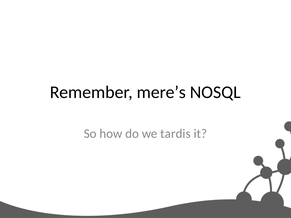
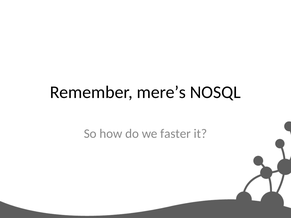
tardis: tardis -> faster (176, 134)
